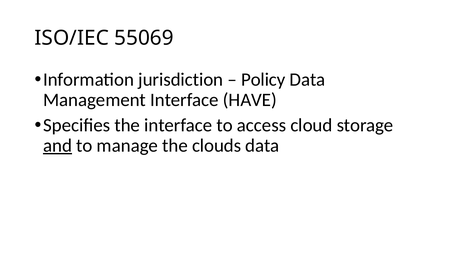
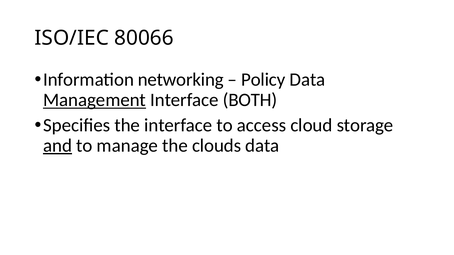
55069: 55069 -> 80066 (144, 38)
jurisdiction: jurisdiction -> networking (181, 80)
Management underline: none -> present (95, 100)
HAVE: HAVE -> BOTH (250, 100)
